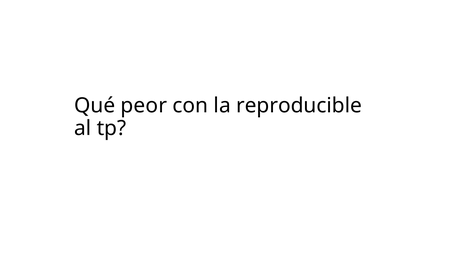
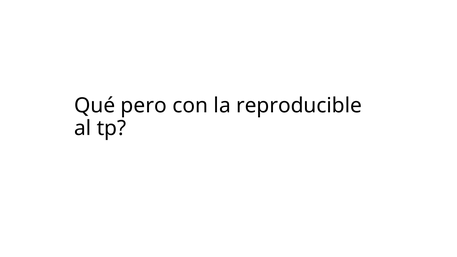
peor: peor -> pero (144, 106)
